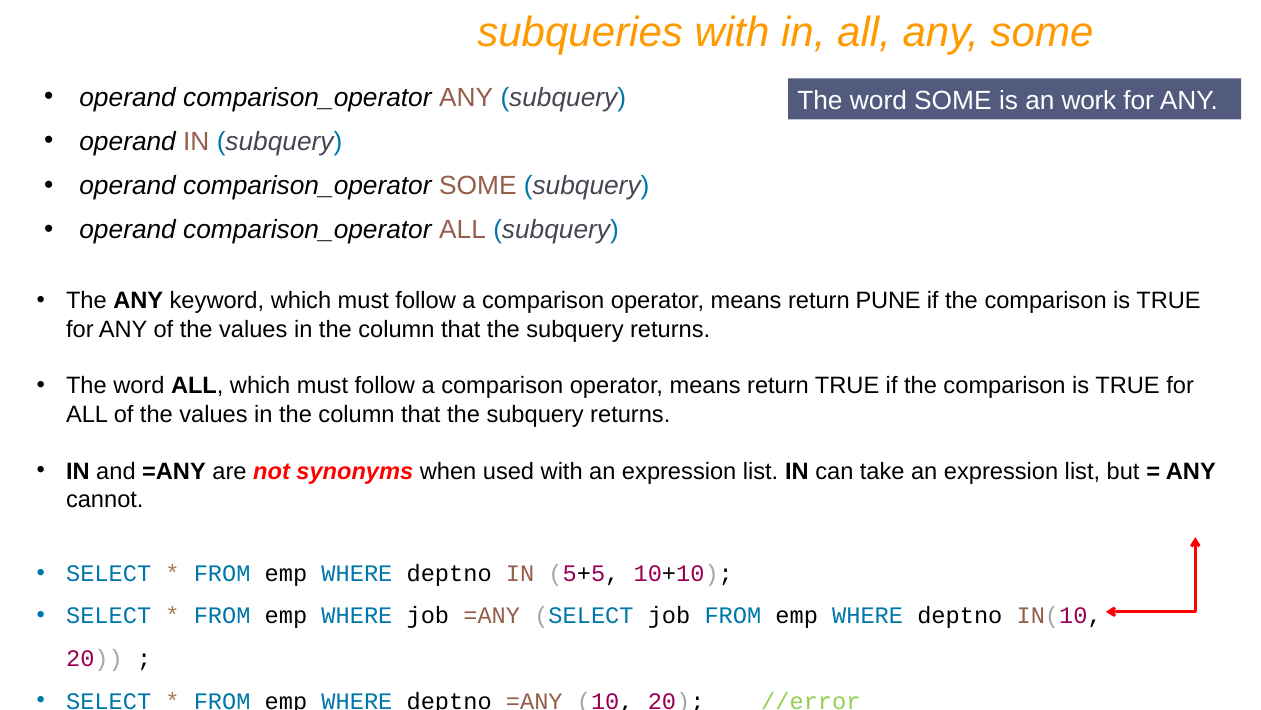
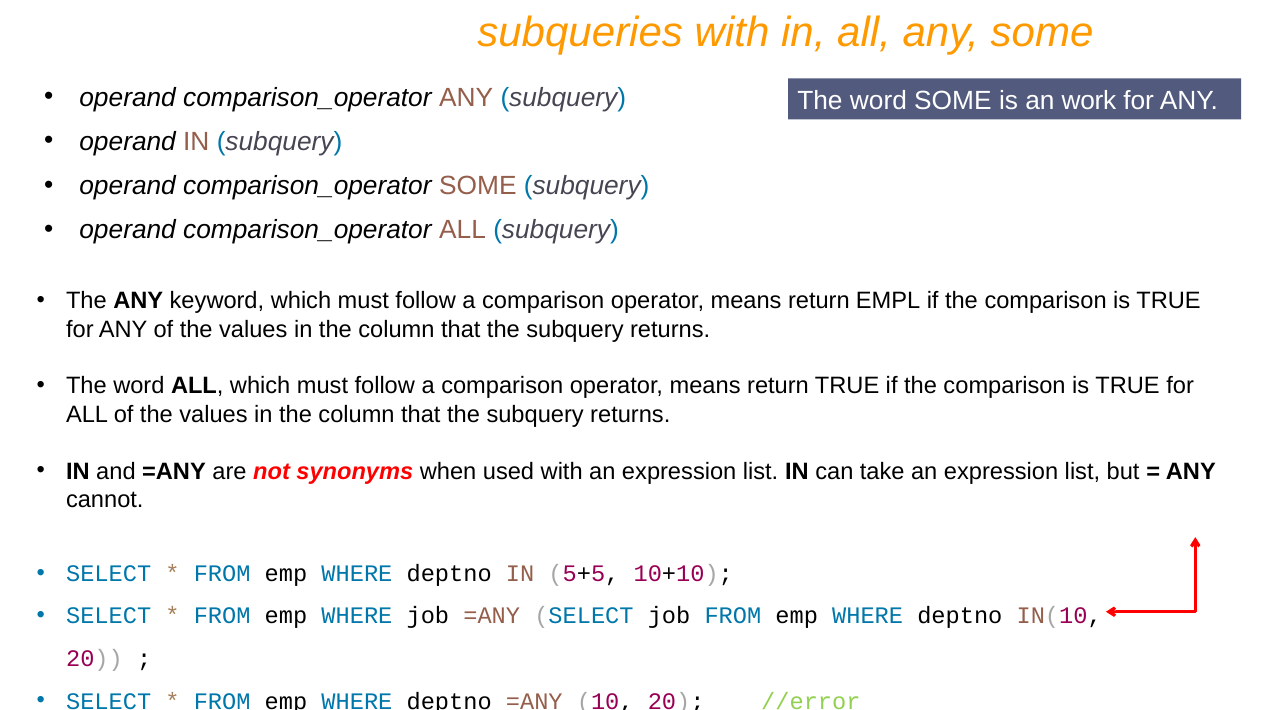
PUNE: PUNE -> EMPL (888, 301)
